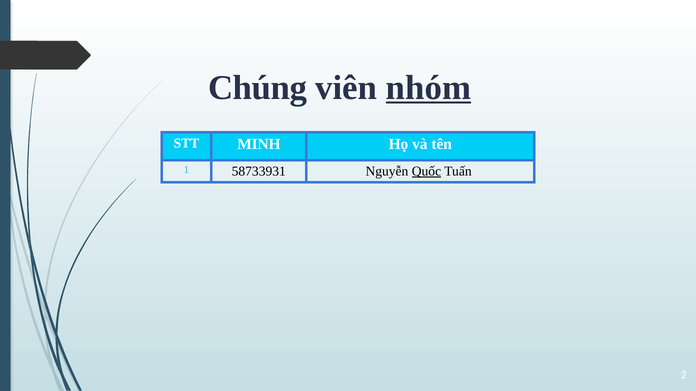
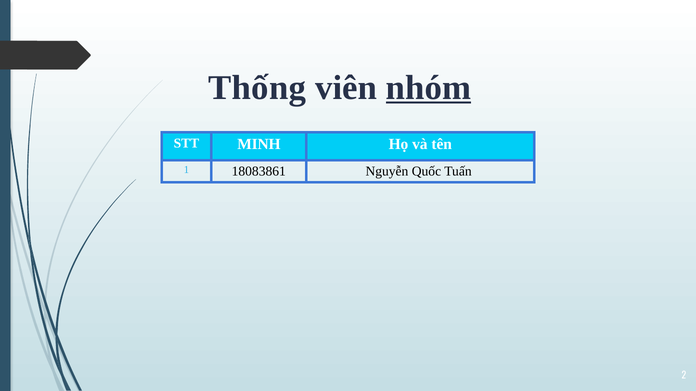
Chúng: Chúng -> Thống (257, 88)
58733931: 58733931 -> 18083861 (259, 171)
Quốc underline: present -> none (426, 171)
